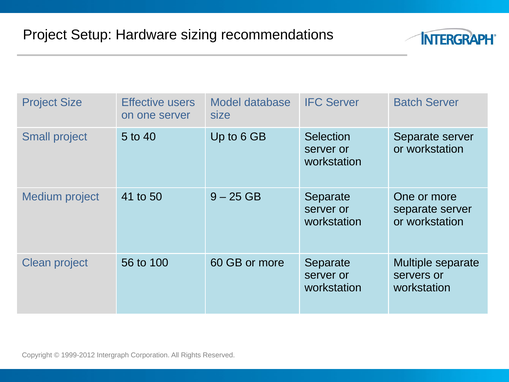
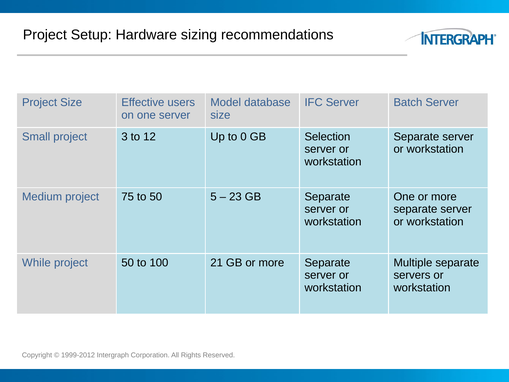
5: 5 -> 3 (125, 137)
40: 40 -> 12 (150, 137)
6: 6 -> 0 (244, 137)
41: 41 -> 75 (128, 197)
9: 9 -> 5 (214, 197)
25: 25 -> 23 (235, 197)
Clean: Clean -> While (36, 262)
project 56: 56 -> 50 (128, 262)
60: 60 -> 21 (217, 262)
